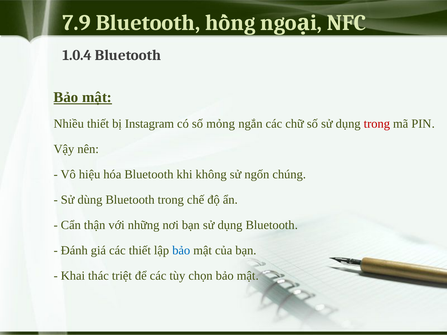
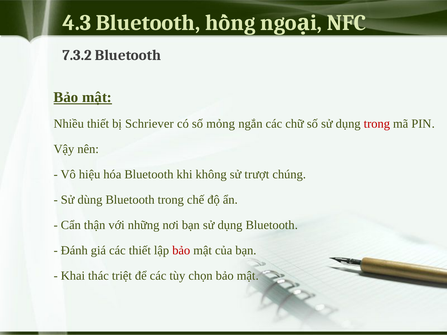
7.9: 7.9 -> 4.3 (77, 23)
1.0.4: 1.0.4 -> 7.3.2 (77, 55)
Instagram: Instagram -> Schriever (149, 124)
ngốn: ngốn -> trượt (257, 175)
bảo colour: blue -> red (181, 251)
